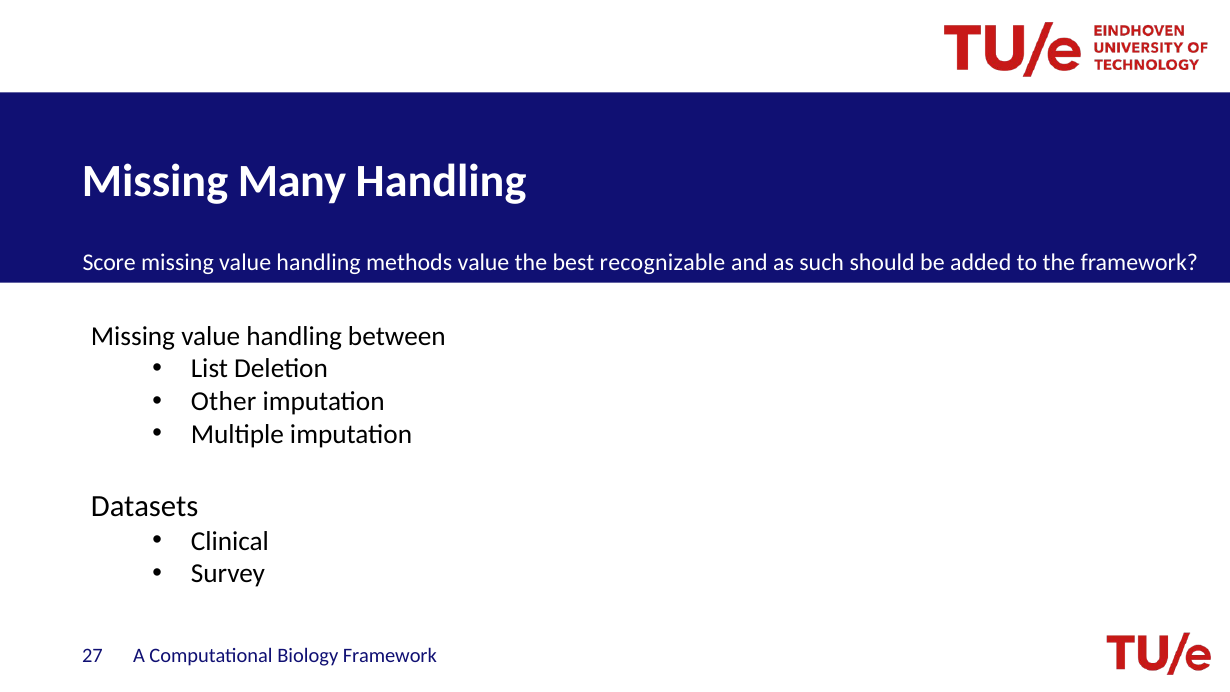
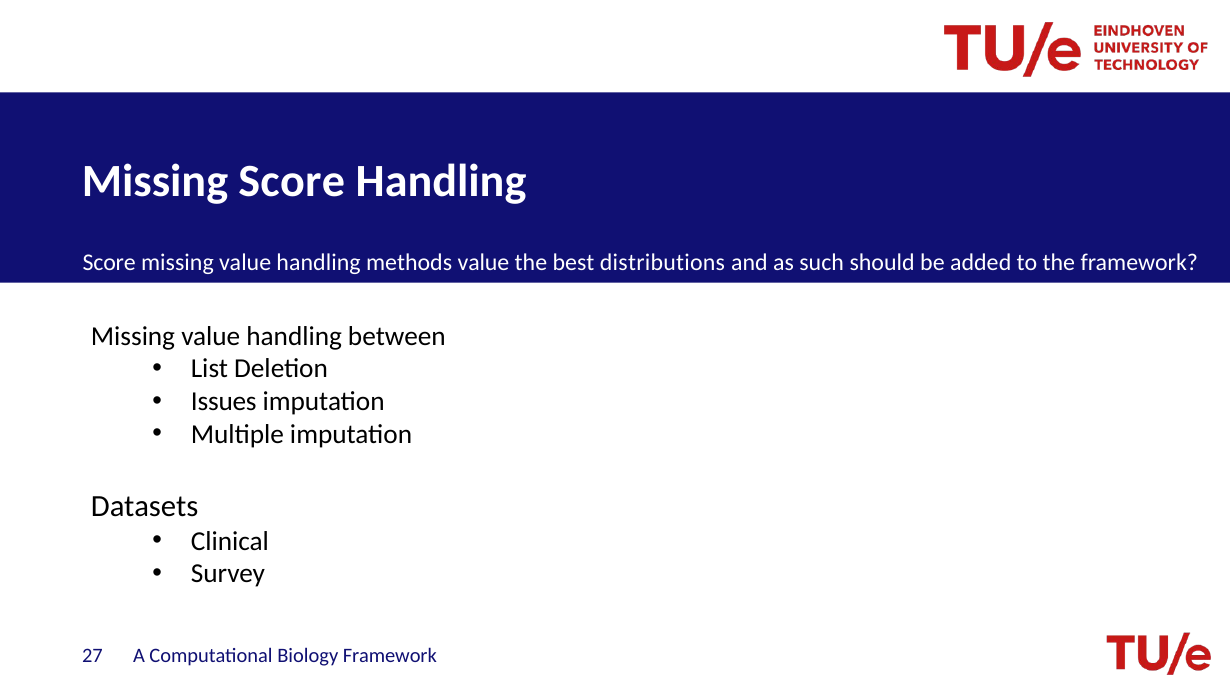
Missing Many: Many -> Score (292, 182)
recognizable: recognizable -> distributions (663, 262)
Other: Other -> Issues (224, 402)
